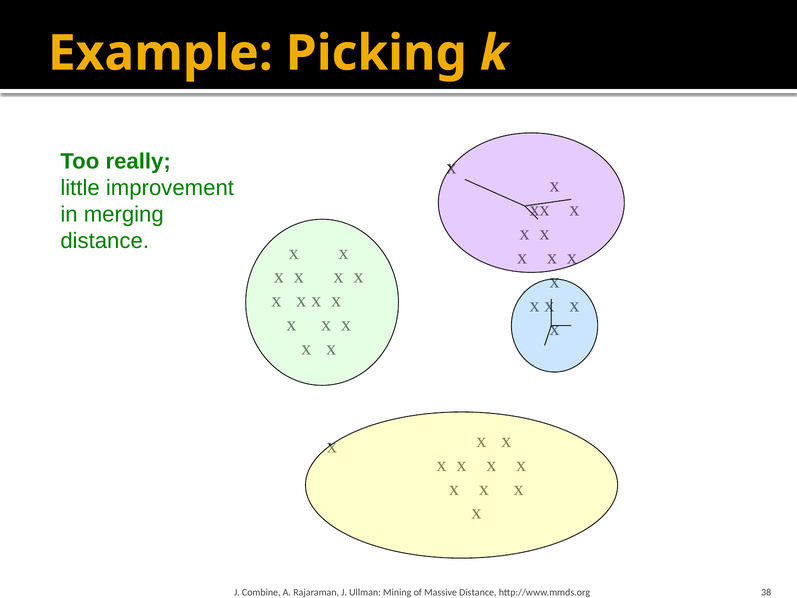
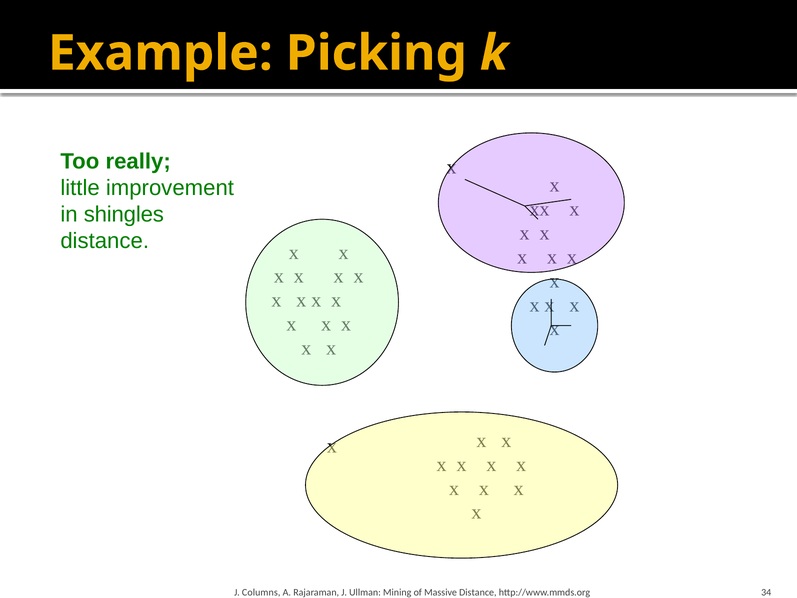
merging: merging -> shingles (124, 214)
Combine: Combine -> Columns (261, 592)
38: 38 -> 34 (766, 592)
